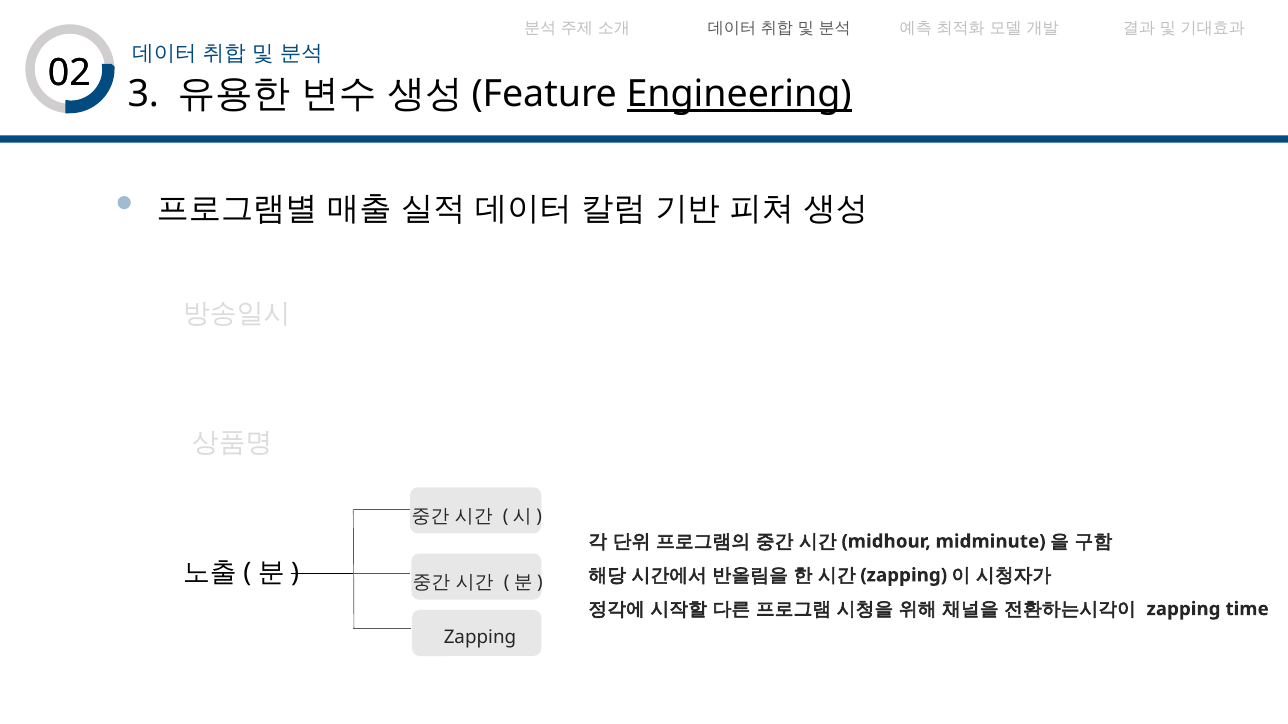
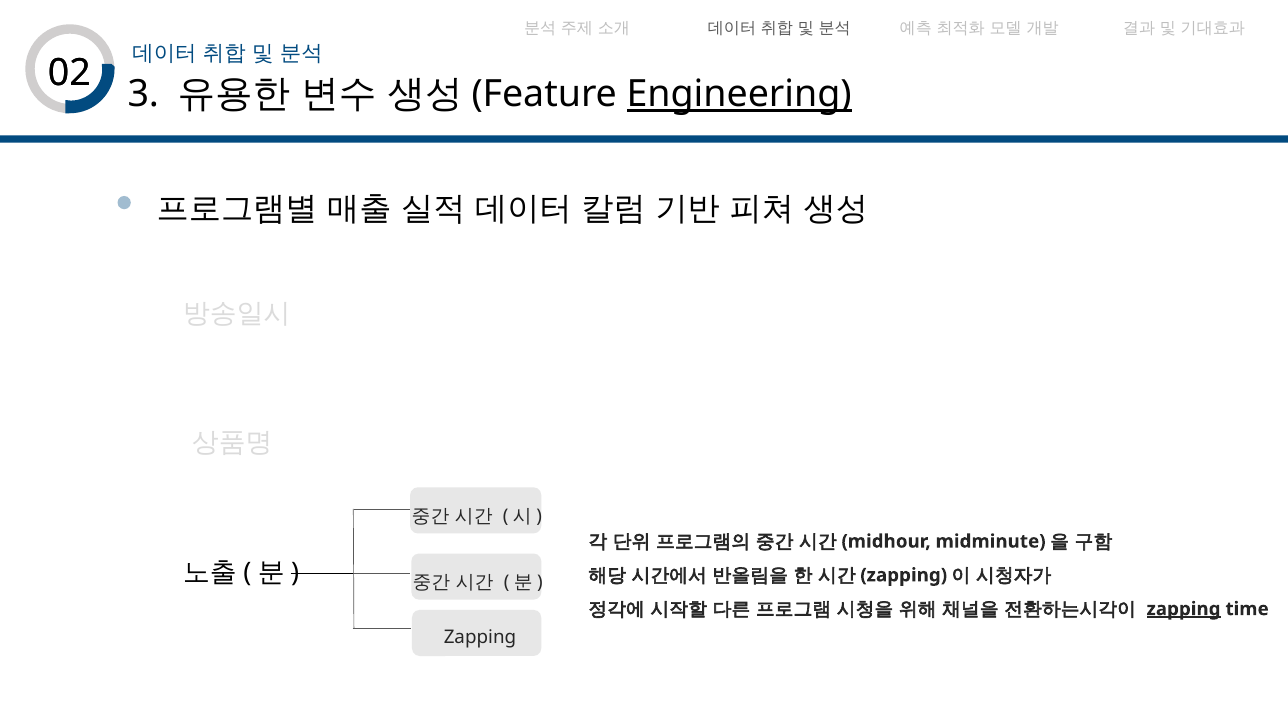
zapping underline: none -> present (1184, 609)
